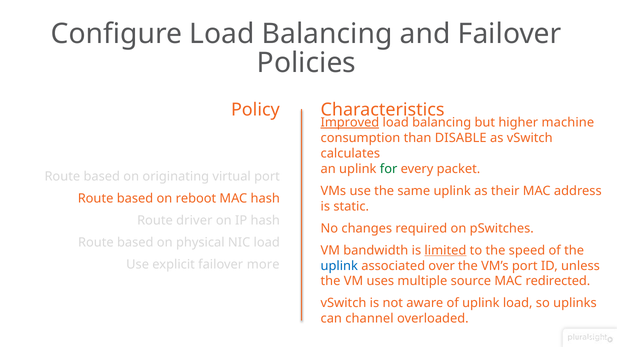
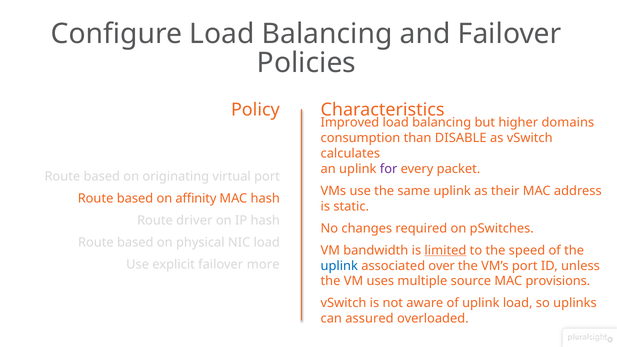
Improved underline: present -> none (350, 123)
machine: machine -> domains (568, 123)
for colour: green -> purple (389, 169)
reboot: reboot -> affinity (196, 199)
redirected: redirected -> provisions (558, 281)
channel: channel -> assured (369, 319)
